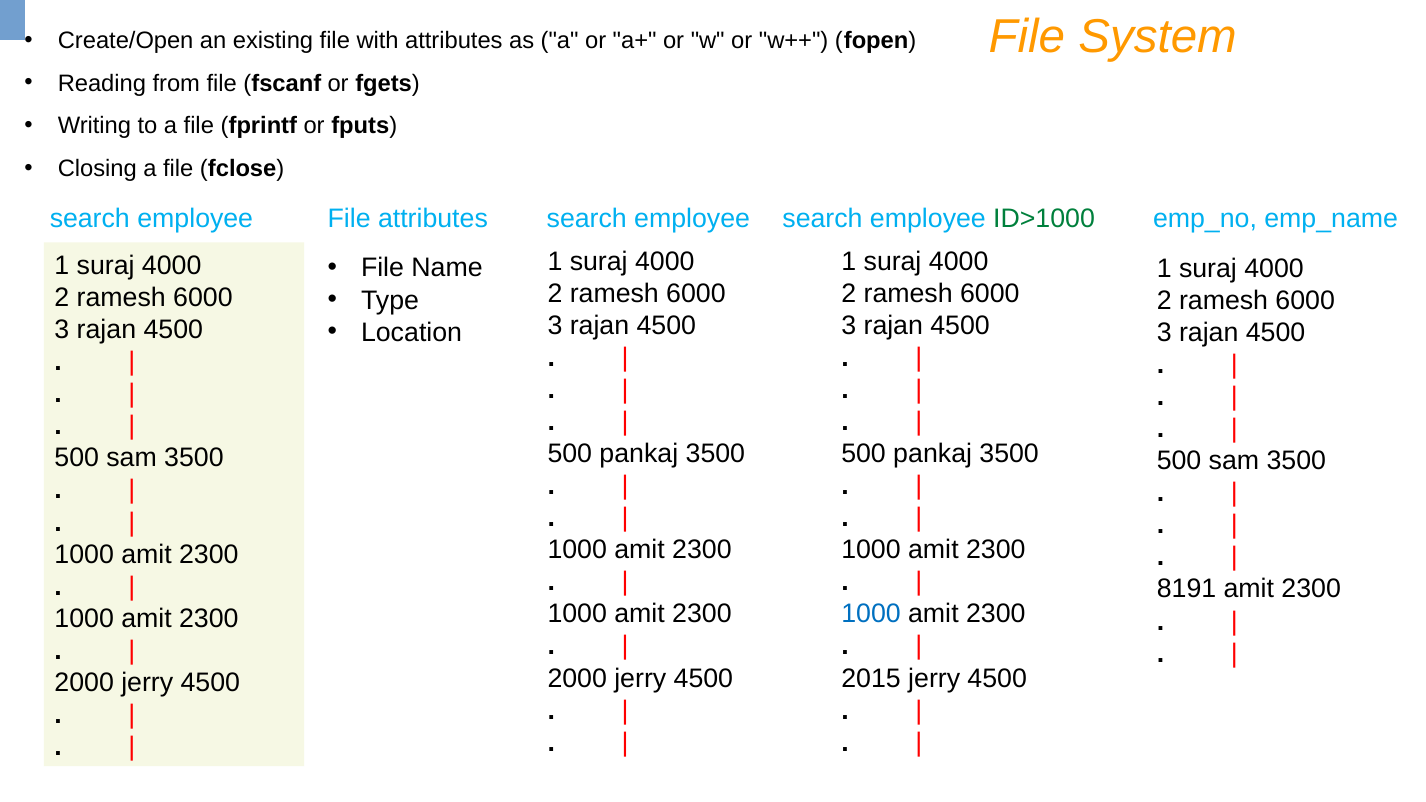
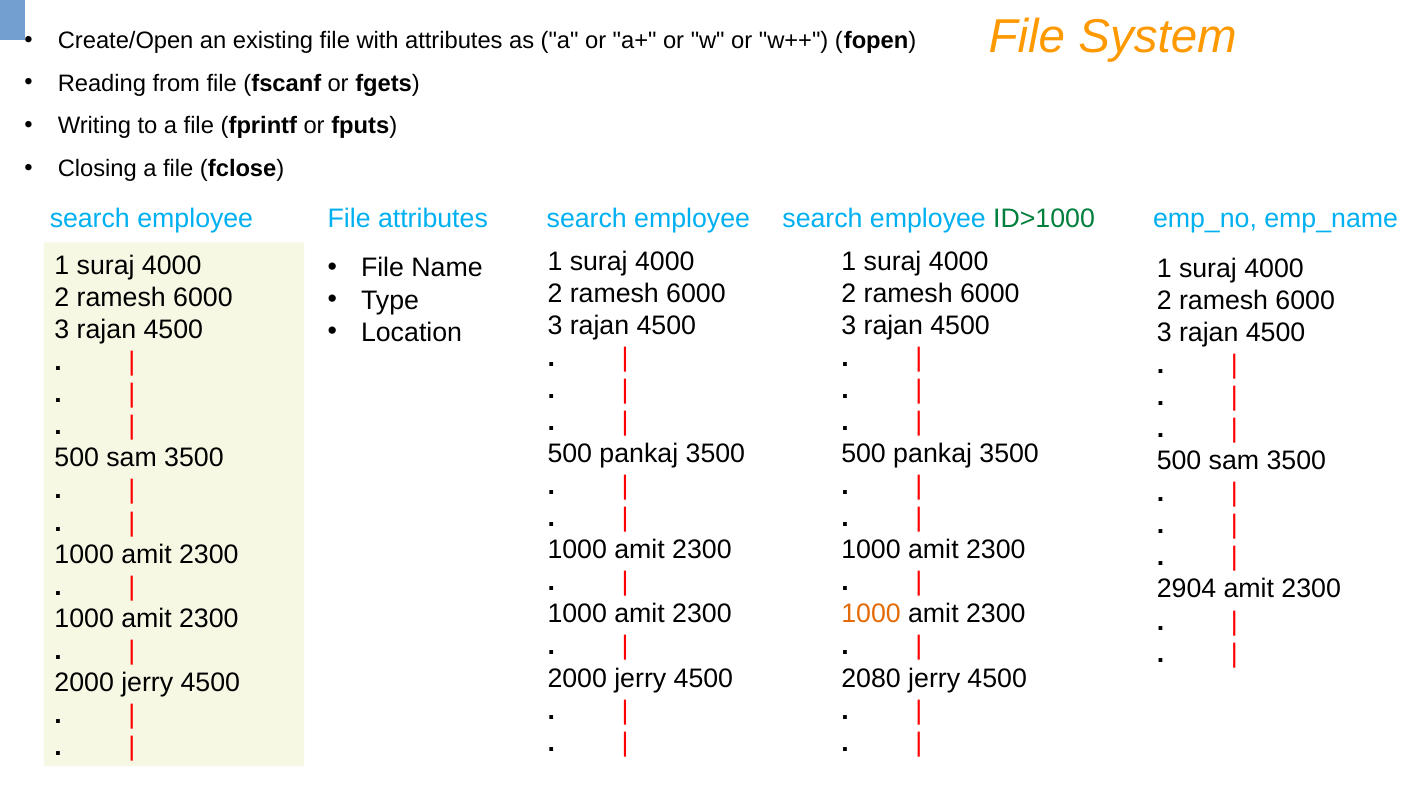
8191: 8191 -> 2904 (1187, 589)
1000 colour: blue -> orange (871, 614)
2015: 2015 -> 2080 (871, 678)
